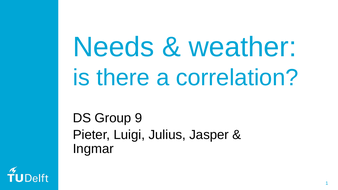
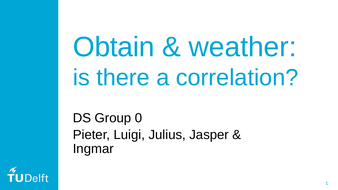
Needs: Needs -> Obtain (114, 47)
9: 9 -> 0 (138, 118)
